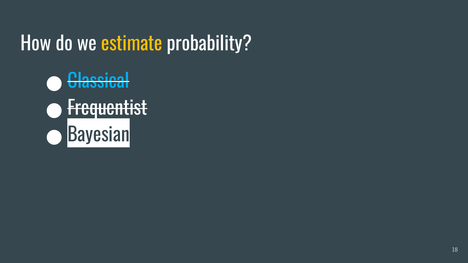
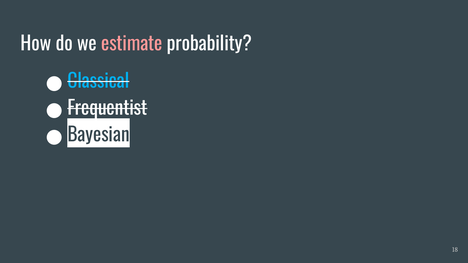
estimate colour: yellow -> pink (132, 44)
